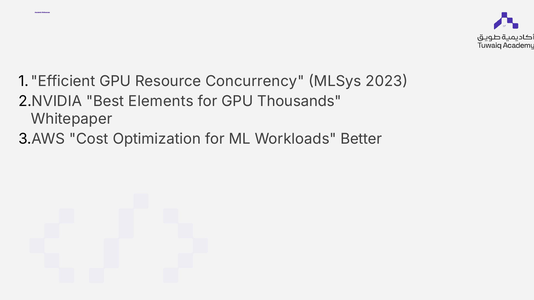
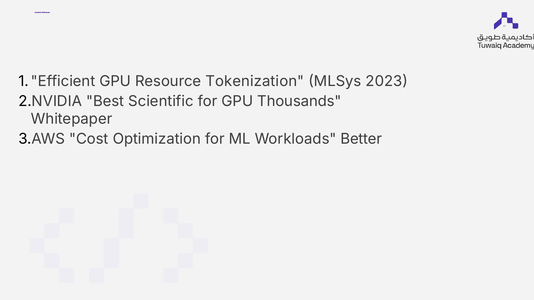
Concurrency: Concurrency -> Tokenization (255, 81)
Elements: Elements -> Scientific (161, 101)
